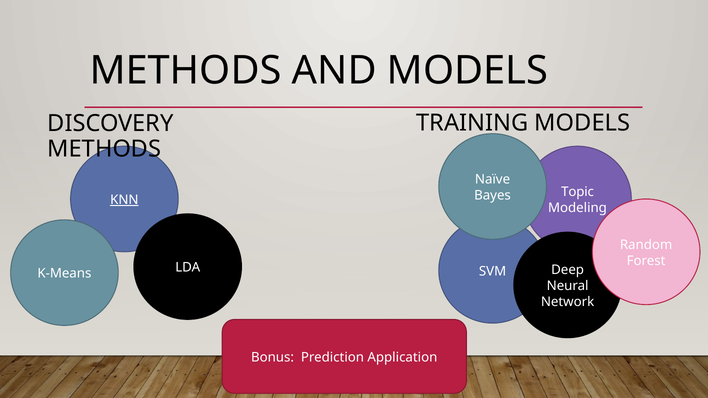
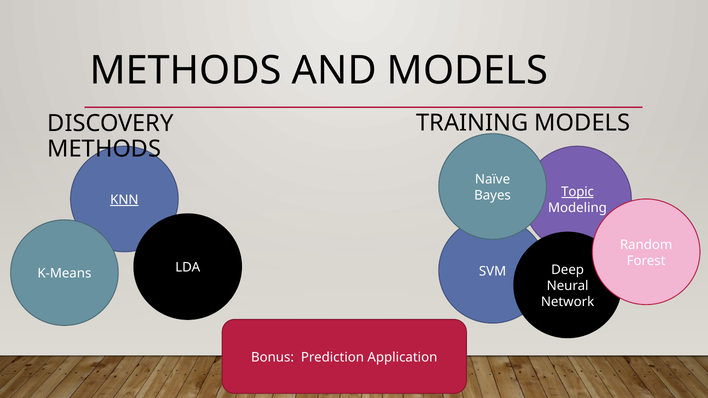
Topic underline: none -> present (578, 192)
